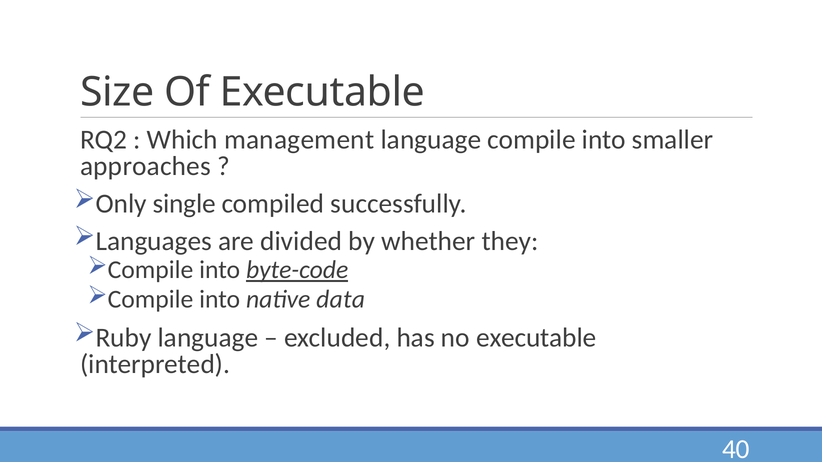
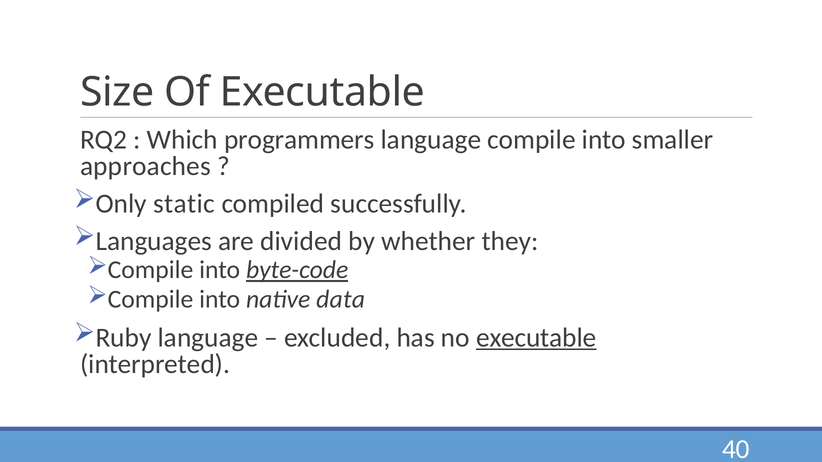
management: management -> programmers (299, 140)
single: single -> static (184, 204)
executable underline: none -> present (536, 338)
